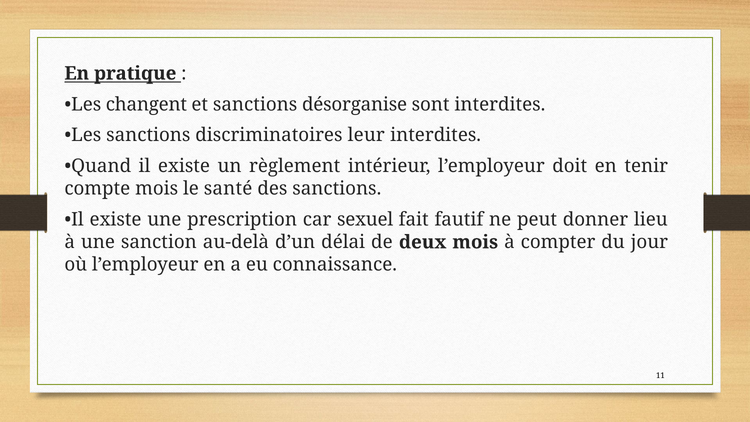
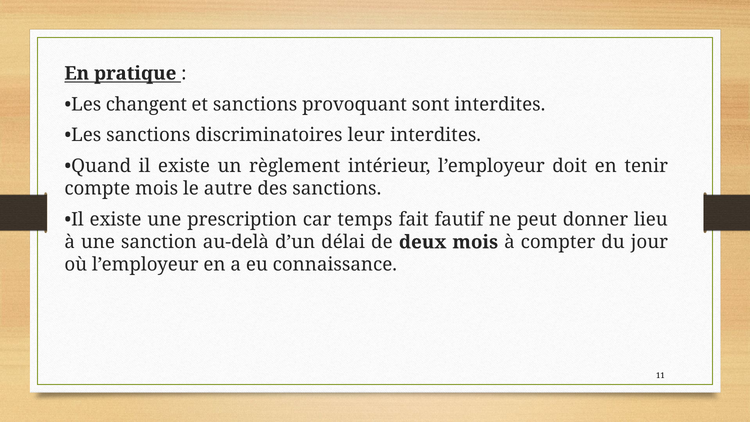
désorganise: désorganise -> provoquant (355, 104)
santé: santé -> autre (228, 189)
sexuel: sexuel -> temps (365, 220)
